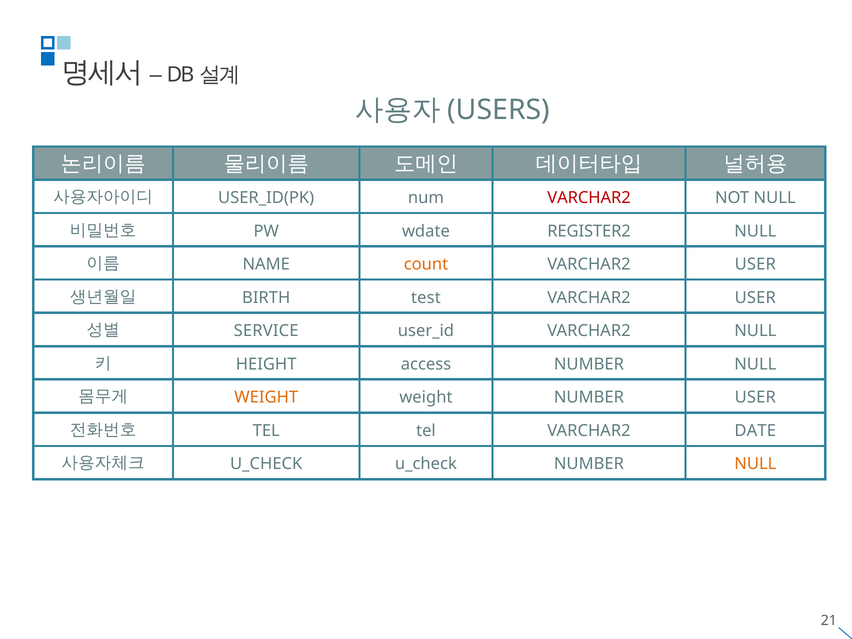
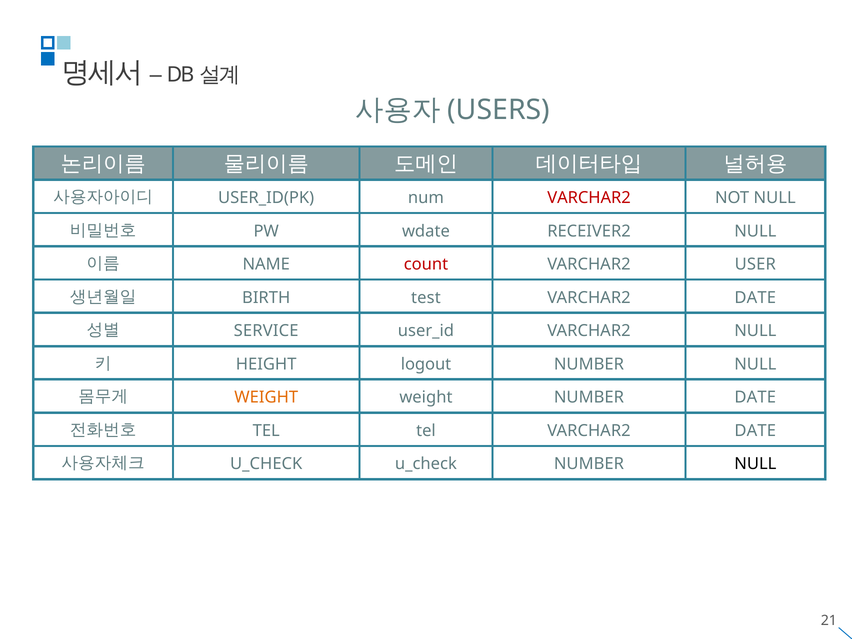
REGISTER2: REGISTER2 -> RECEIVER2 (589, 231)
count colour: orange -> red (426, 264)
USER: USER -> DATE (755, 298)
access: access -> logout (426, 364)
NUMBER USER: USER -> DATE (755, 397)
NULL colour: orange -> black (755, 464)
